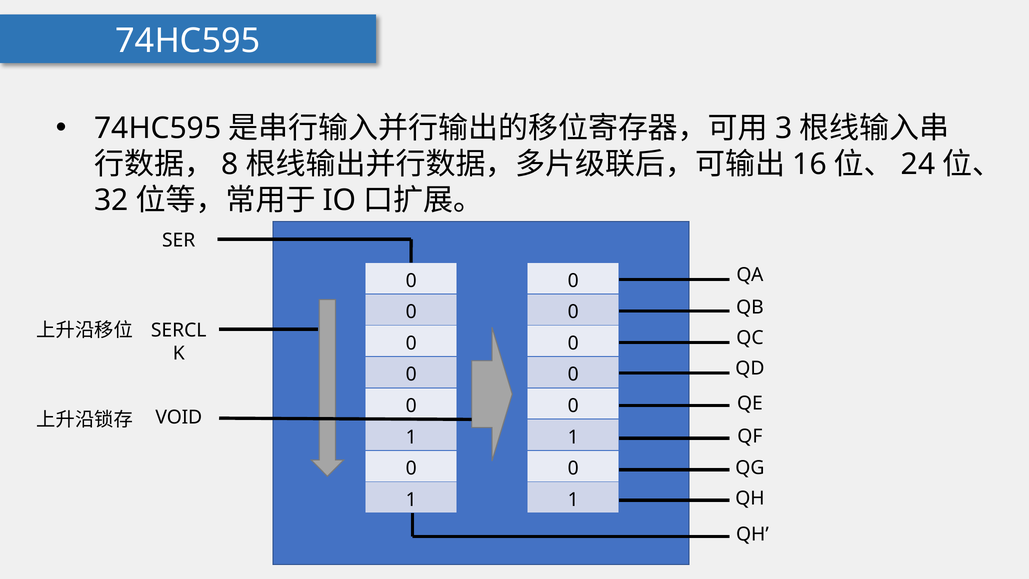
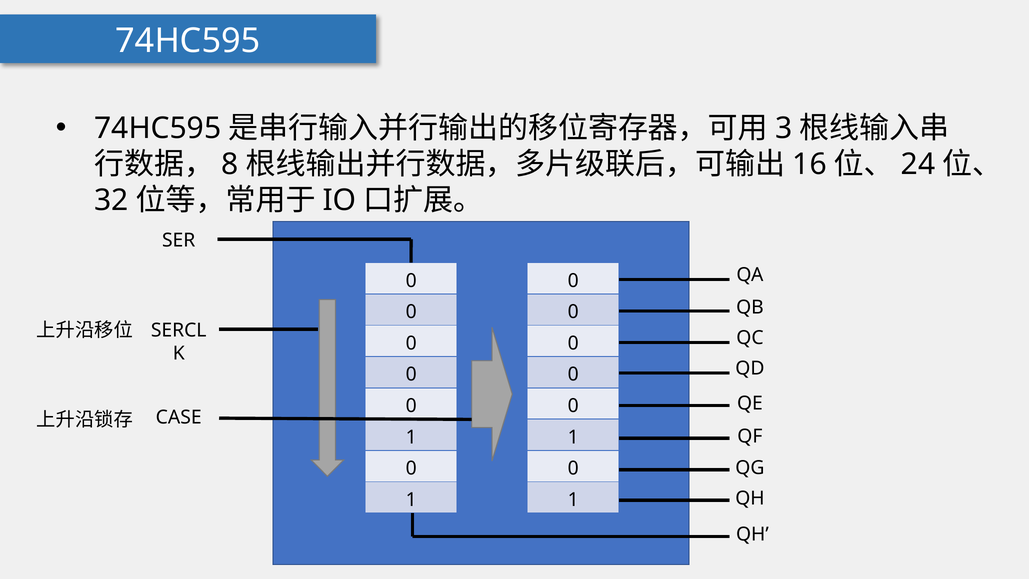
VOID: VOID -> CASE (179, 417)
